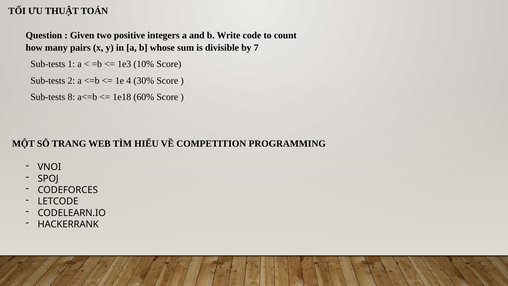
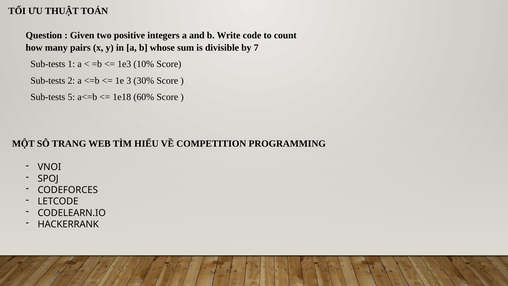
4: 4 -> 3 (129, 80)
8: 8 -> 5 (71, 97)
